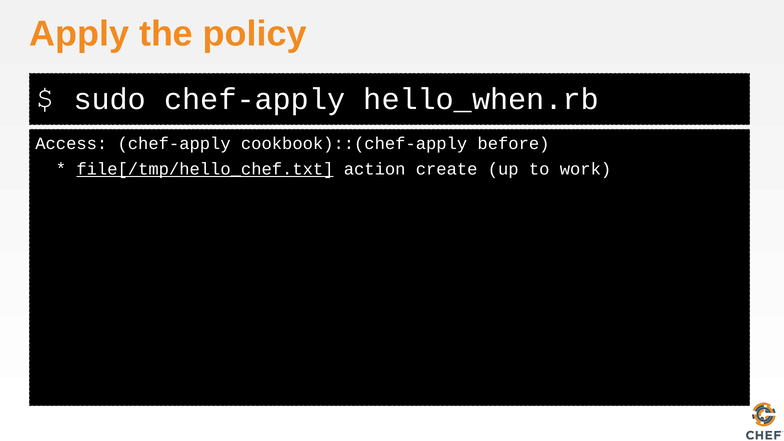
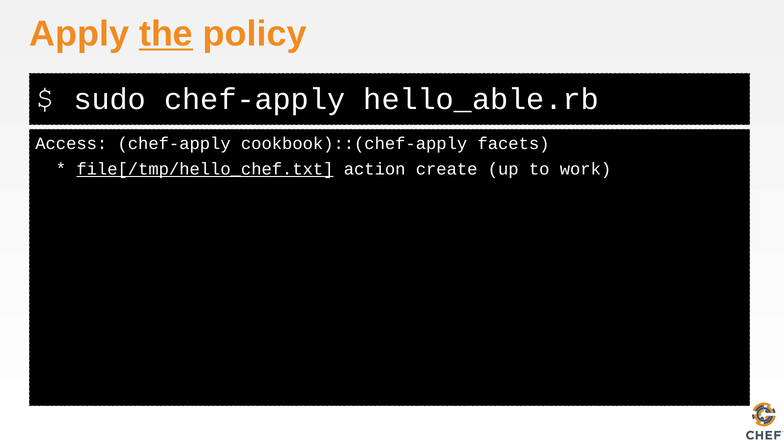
the underline: none -> present (166, 34)
hello_when.rb: hello_when.rb -> hello_able.rb (481, 99)
before: before -> facets (513, 144)
